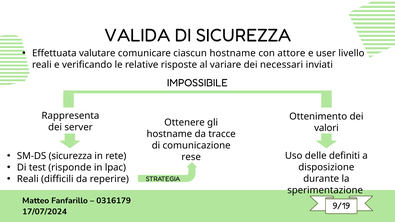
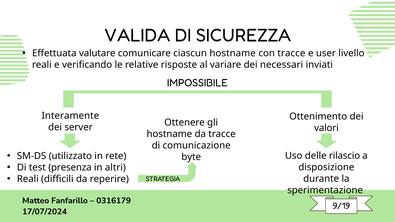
con attore: attore -> tracce (291, 53)
Rappresenta: Rappresenta -> Interamente (70, 116)
SM-DS sicurezza: sicurezza -> utilizzato (70, 156)
definiti: definiti -> rilascio (345, 156)
rese: rese -> byte (191, 157)
risponde: risponde -> presenza (70, 168)
lpac: lpac -> altri (115, 168)
